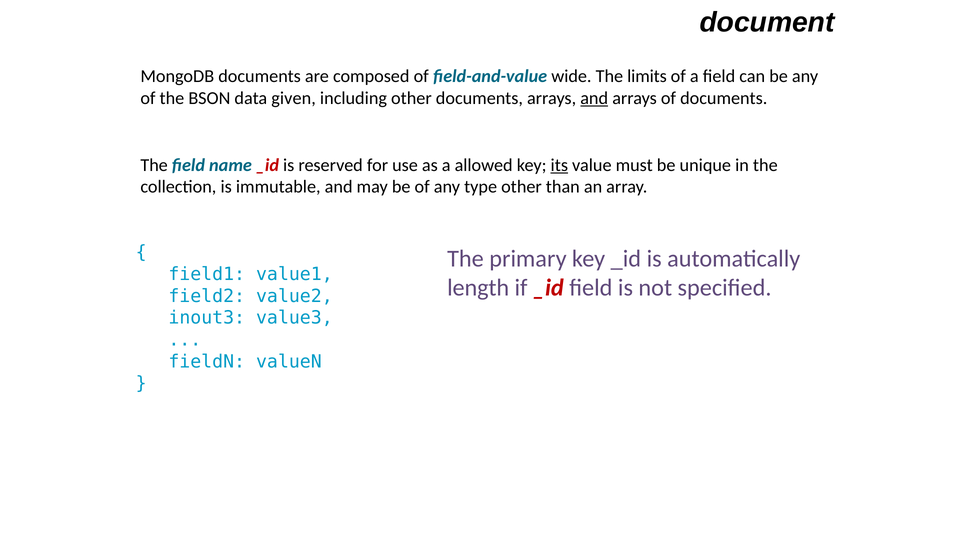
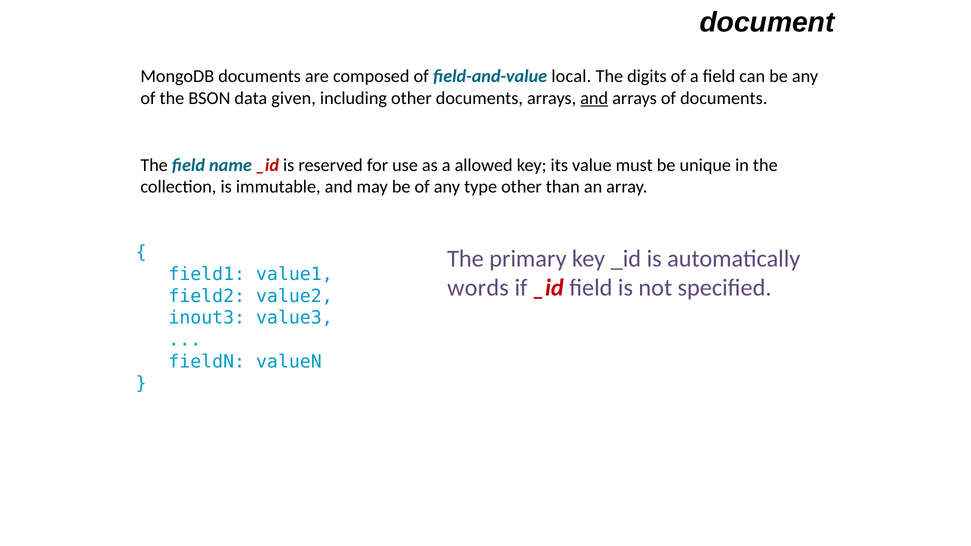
wide: wide -> local (571, 76)
limits: limits -> digits (647, 76)
its underline: present -> none (559, 165)
length: length -> words (478, 288)
